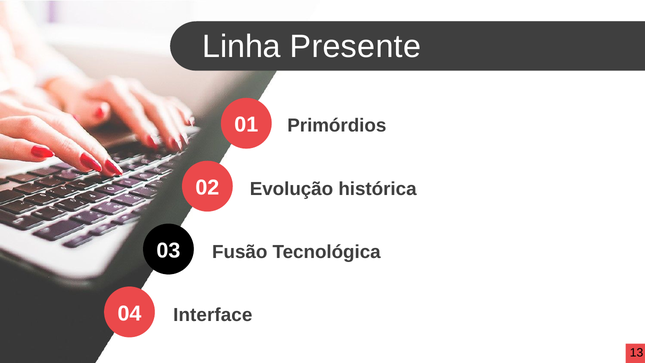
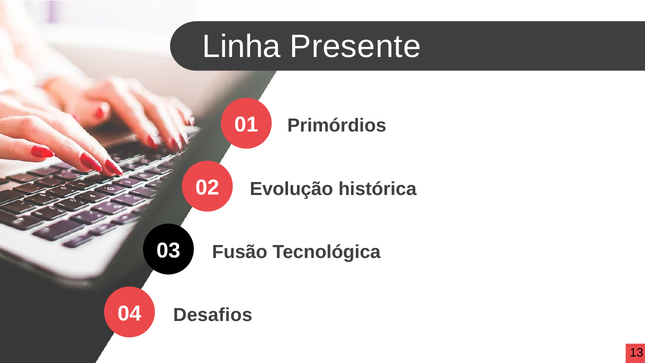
Interface: Interface -> Desafios (213, 315)
